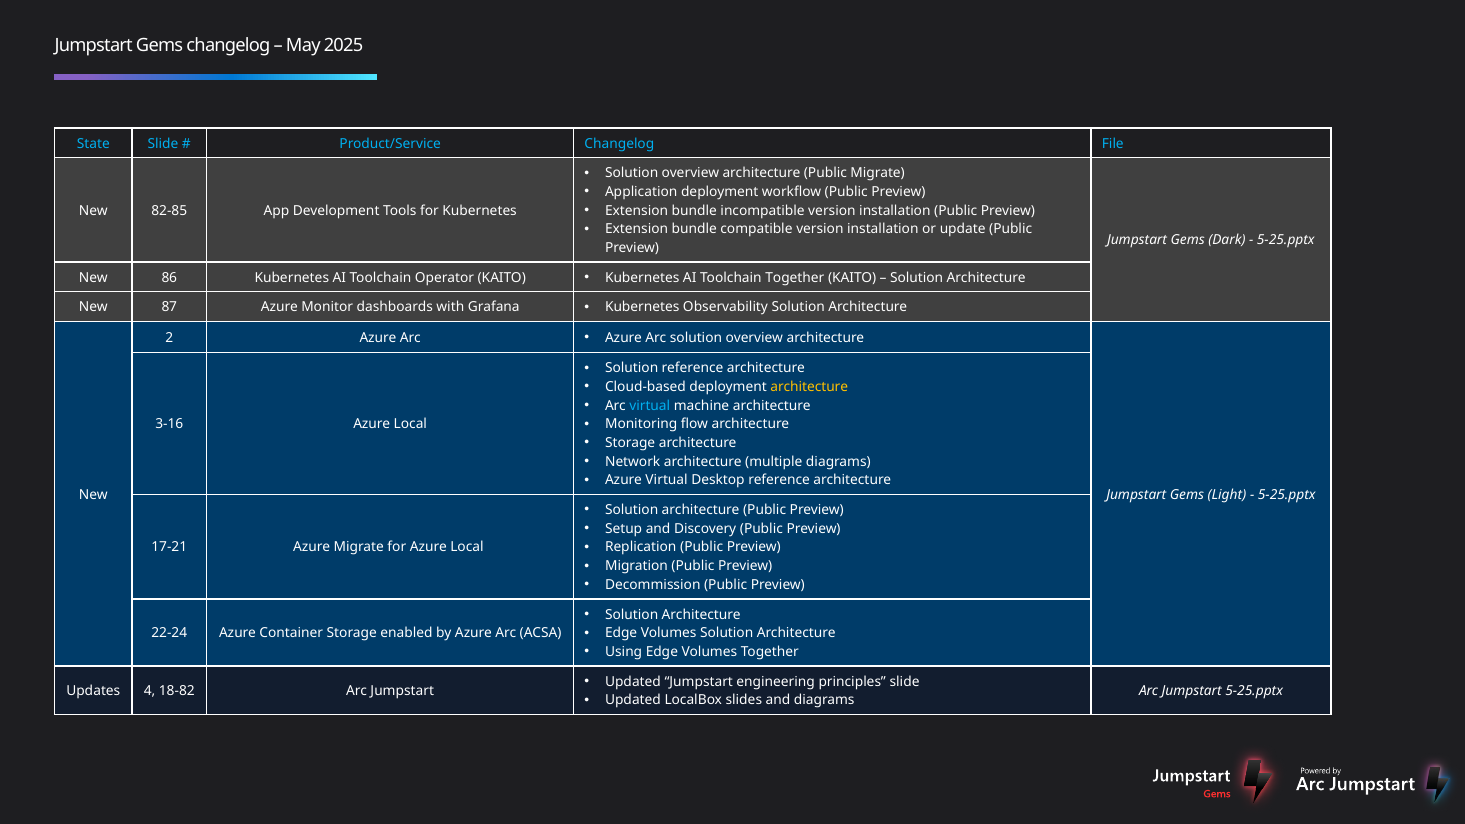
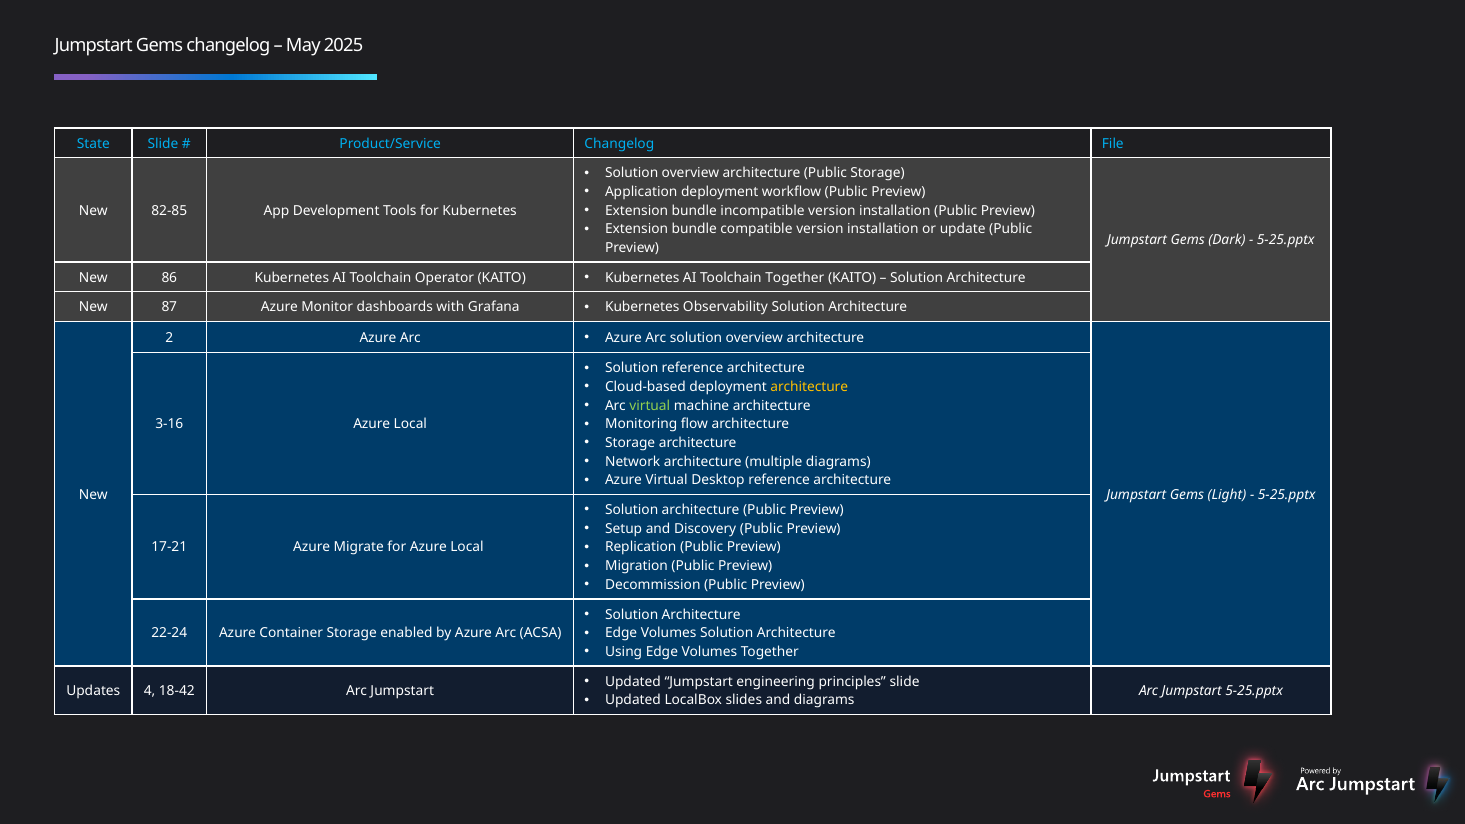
Public Migrate: Migrate -> Storage (878, 173)
virtual colour: light blue -> light green (650, 406)
18-82: 18-82 -> 18-42 (177, 691)
